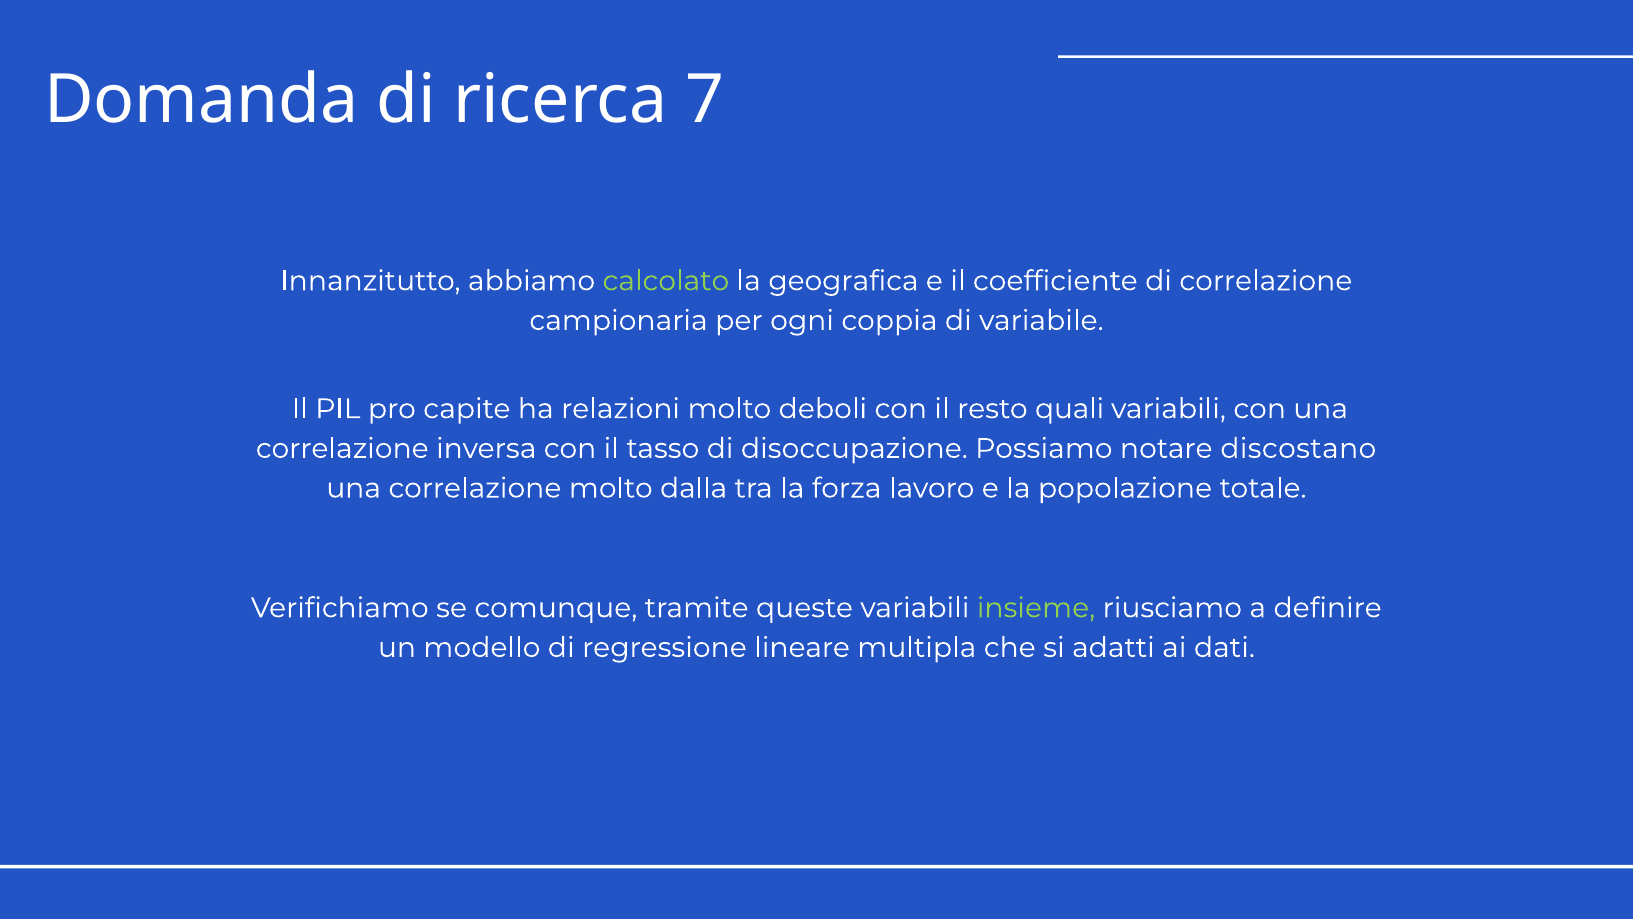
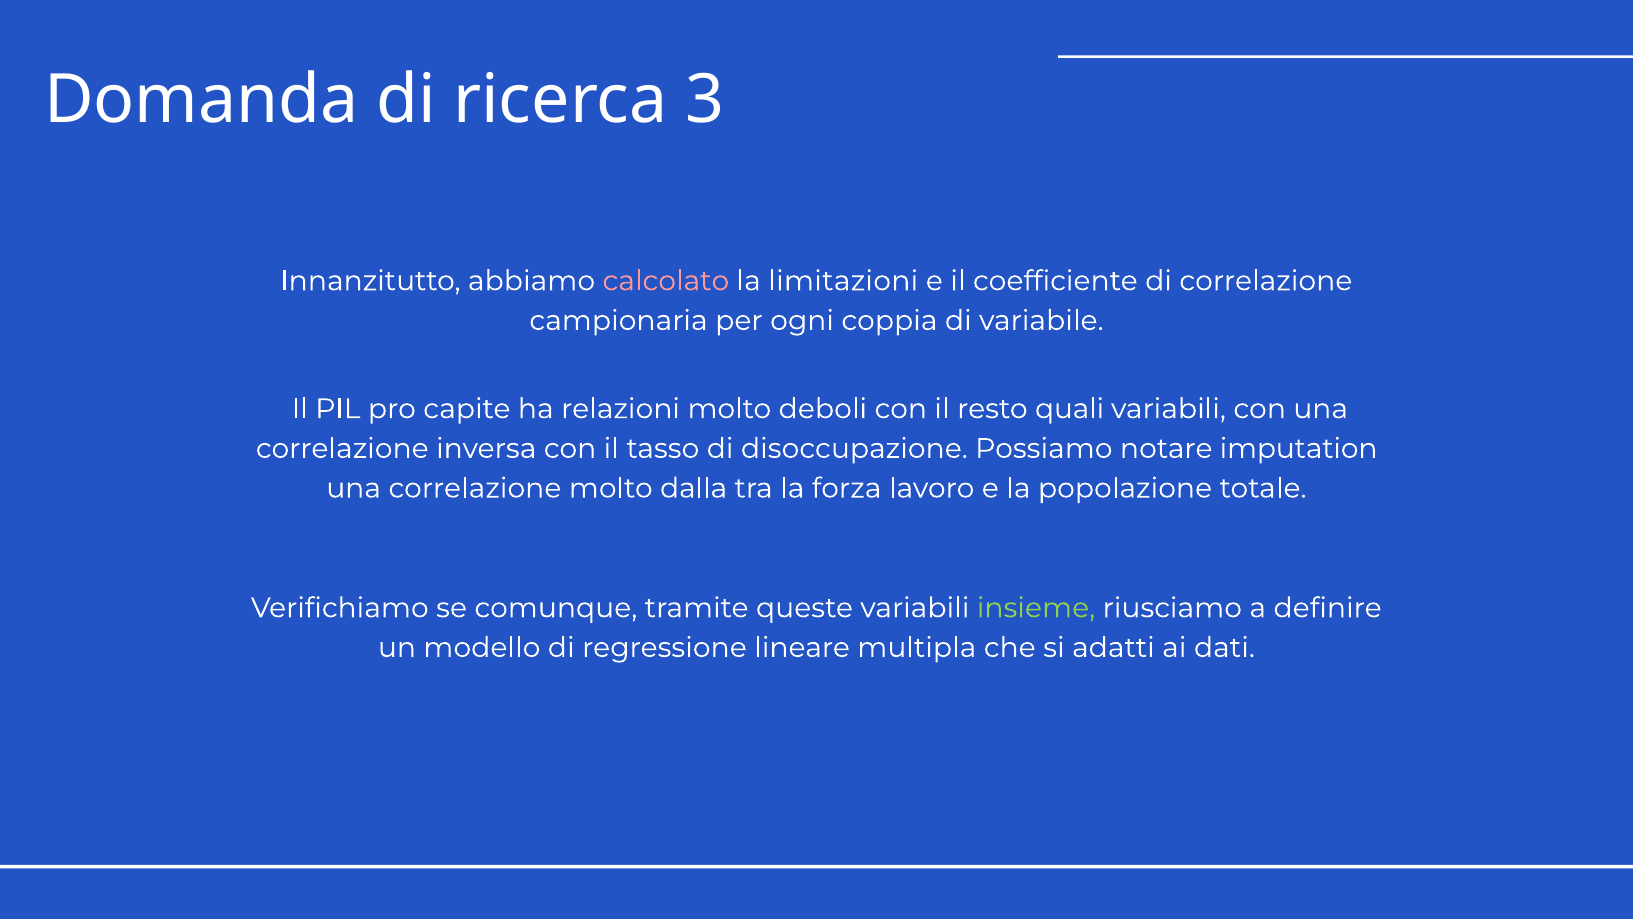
7: 7 -> 3 (705, 100)
calcolato colour: light green -> pink (666, 281)
geografica: geografica -> limitazioni (843, 281)
discostano: discostano -> imputation (1299, 448)
